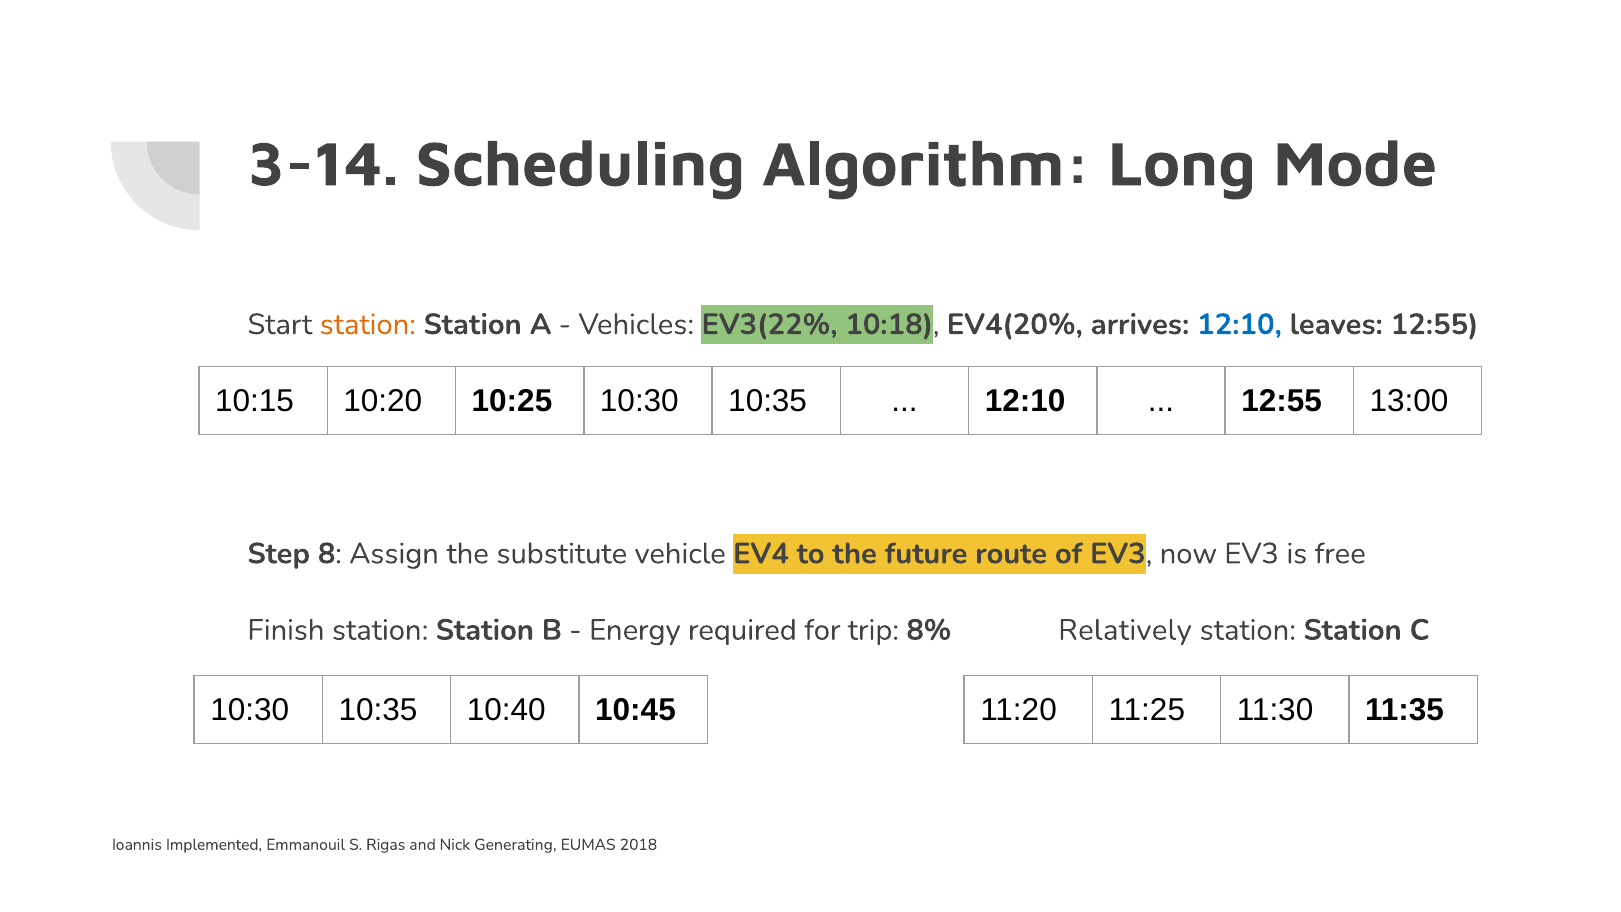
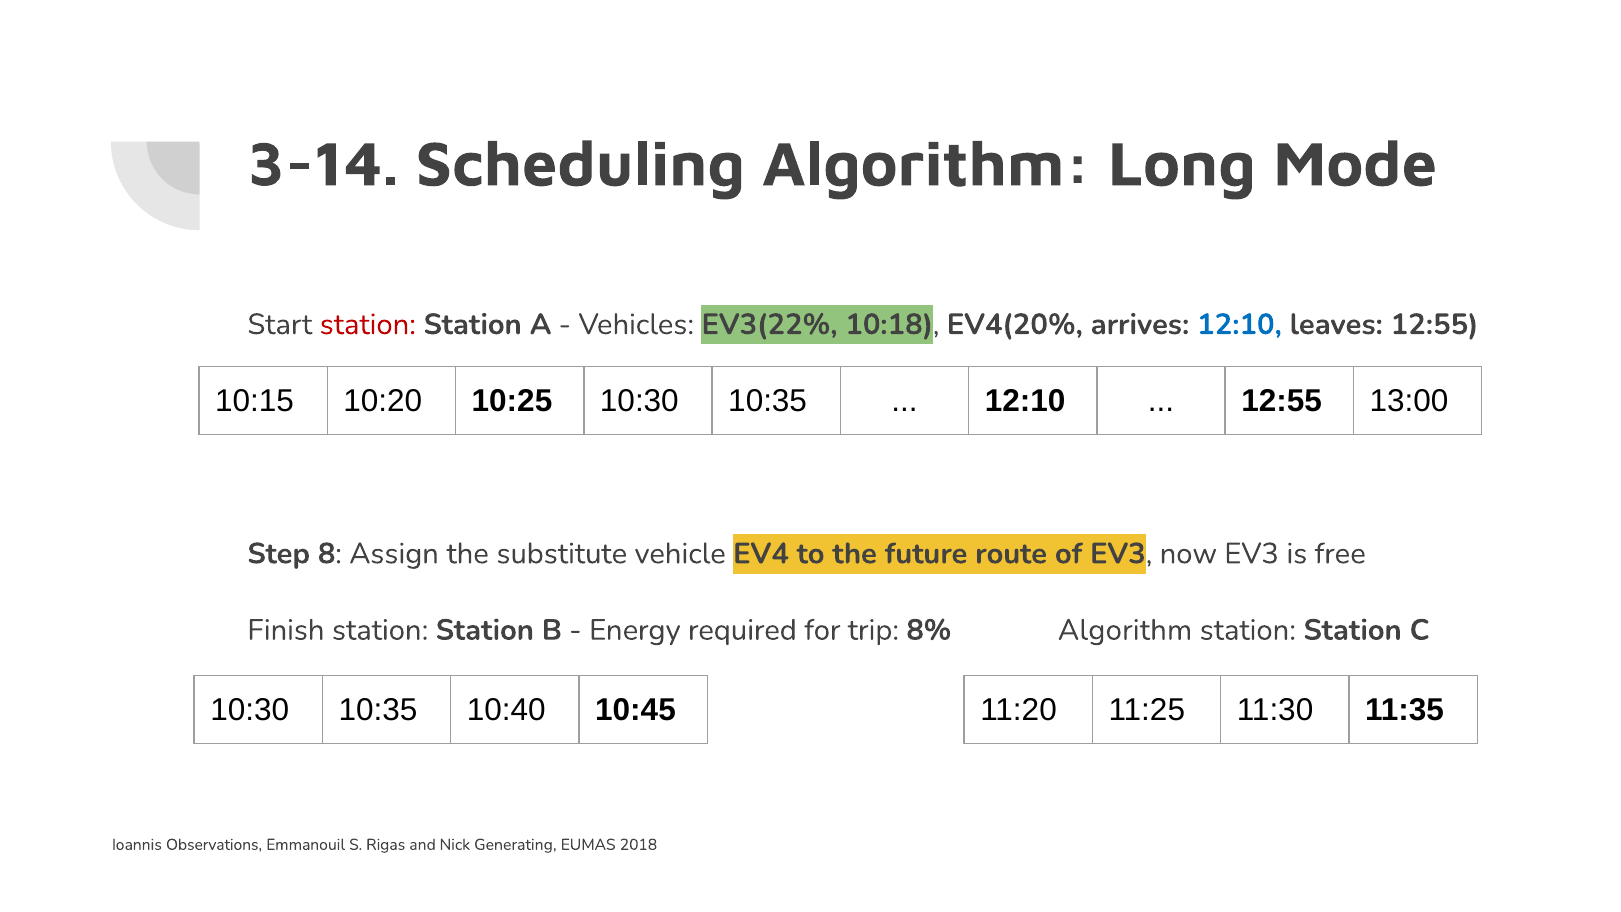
station colour: orange -> red (368, 324)
8% Relatively: Relatively -> Algorithm (1125, 630)
Implemented: Implemented -> Observations (214, 844)
